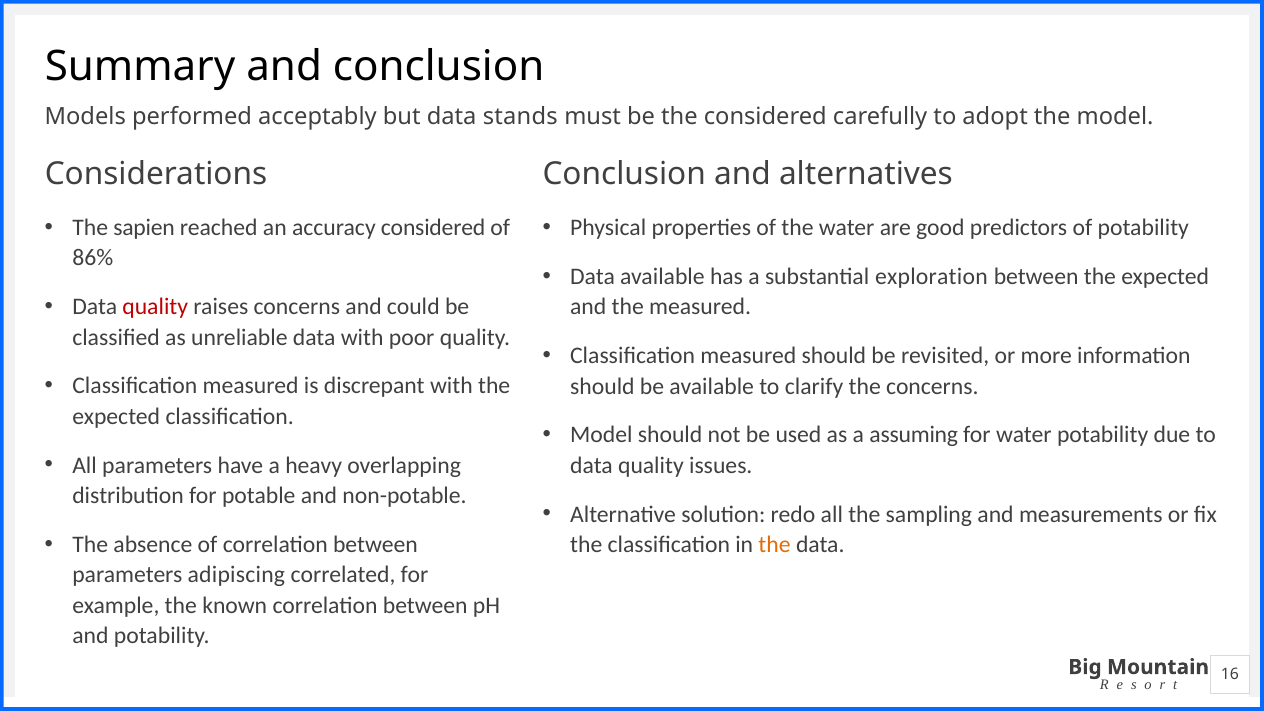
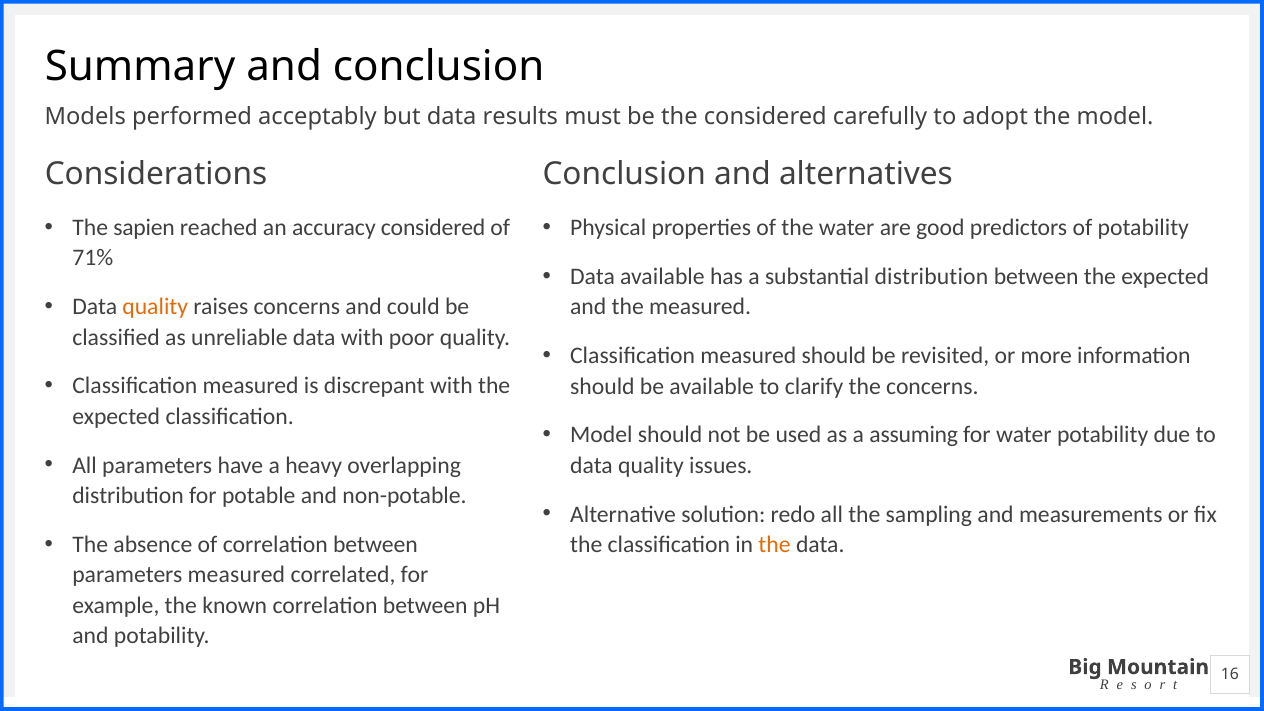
stands: stands -> results (520, 117)
86%: 86% -> 71% (93, 258)
substantial exploration: exploration -> distribution (931, 277)
quality colour: red -> orange (155, 307)
parameters adipiscing: adipiscing -> measured (236, 575)
